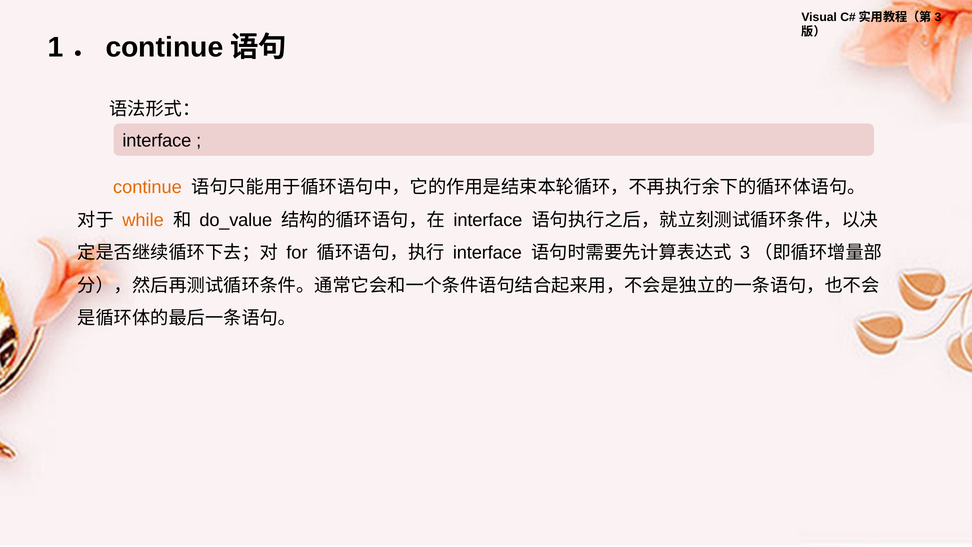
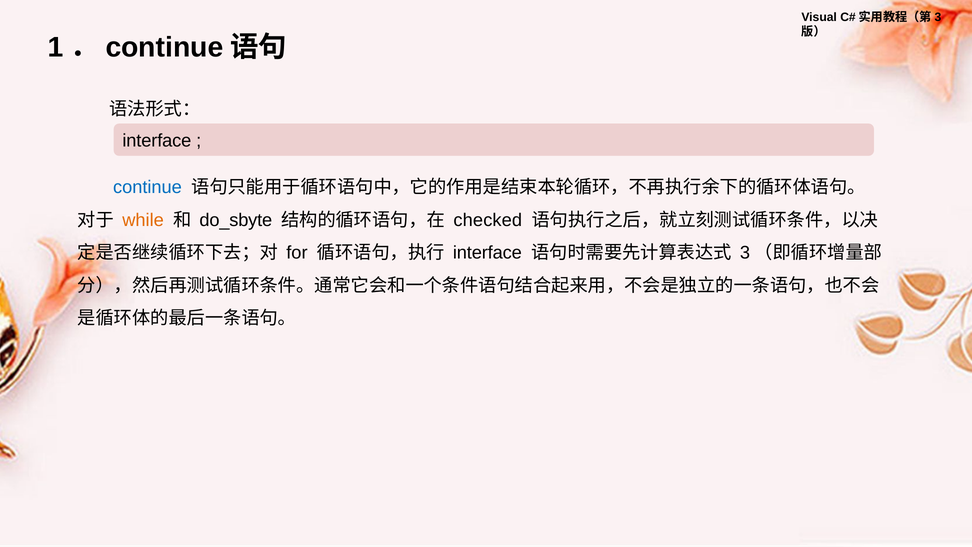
continue colour: orange -> blue (147, 187)
do_value: do_value -> do_sbyte (236, 220)
interface: interface -> checked (488, 220)
